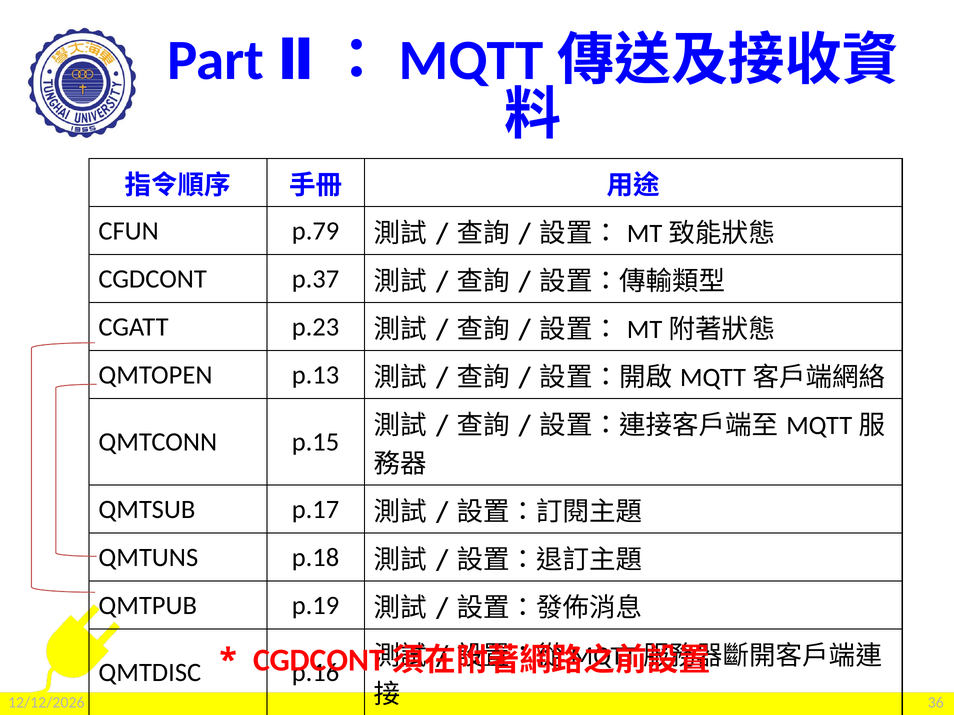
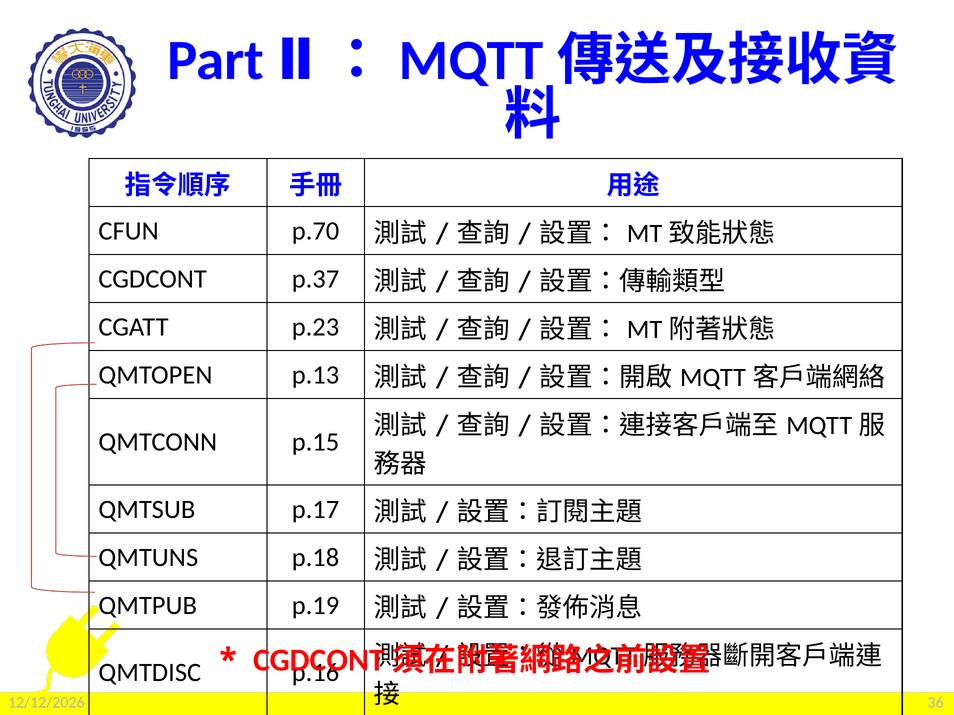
p.79: p.79 -> p.70 (316, 231)
